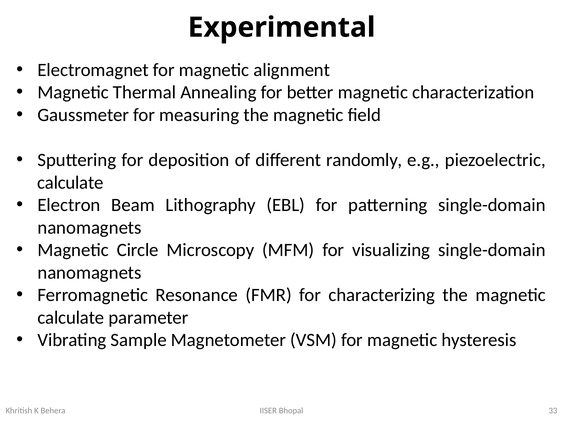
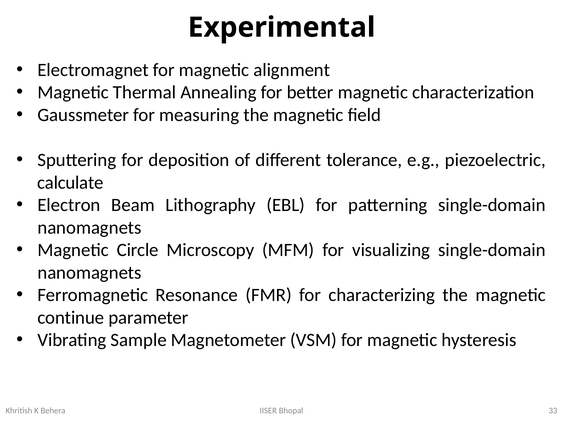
randomly: randomly -> tolerance (364, 160)
calculate: calculate -> continue (71, 318)
